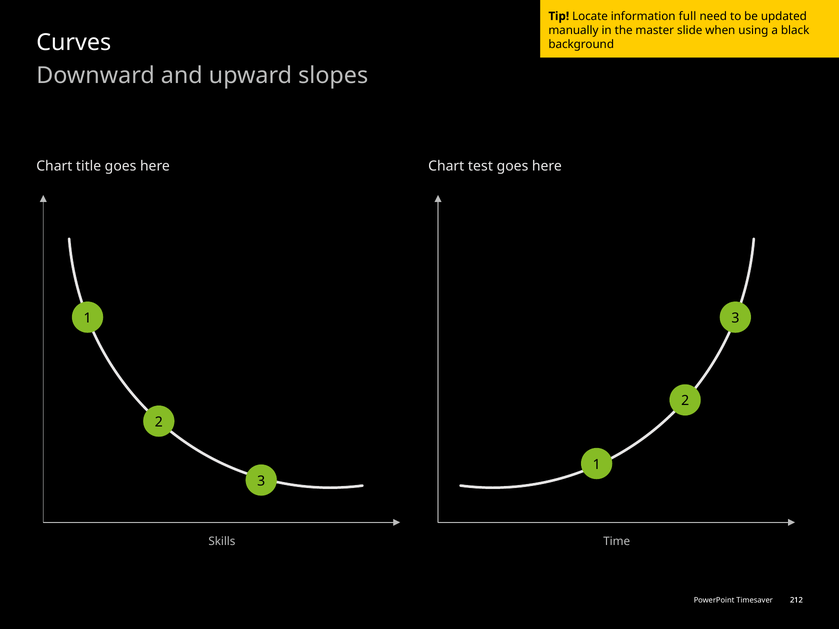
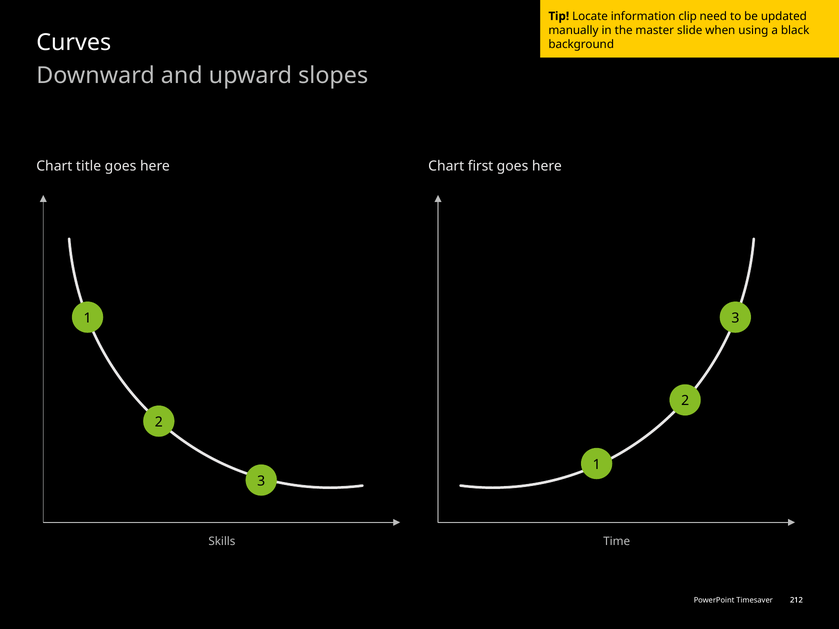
full: full -> clip (688, 16)
test: test -> first (481, 166)
